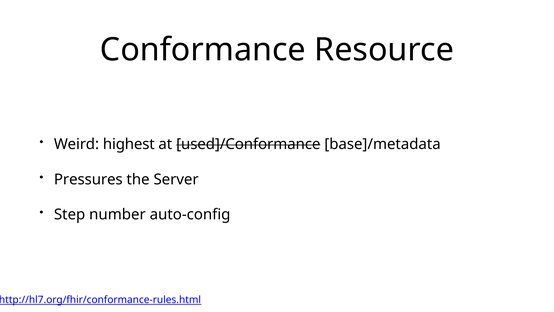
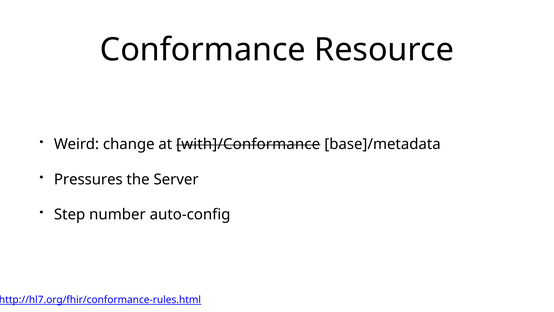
highest: highest -> change (129, 144)
used]/Conformance: used]/Conformance -> with]/Conformance (248, 144)
